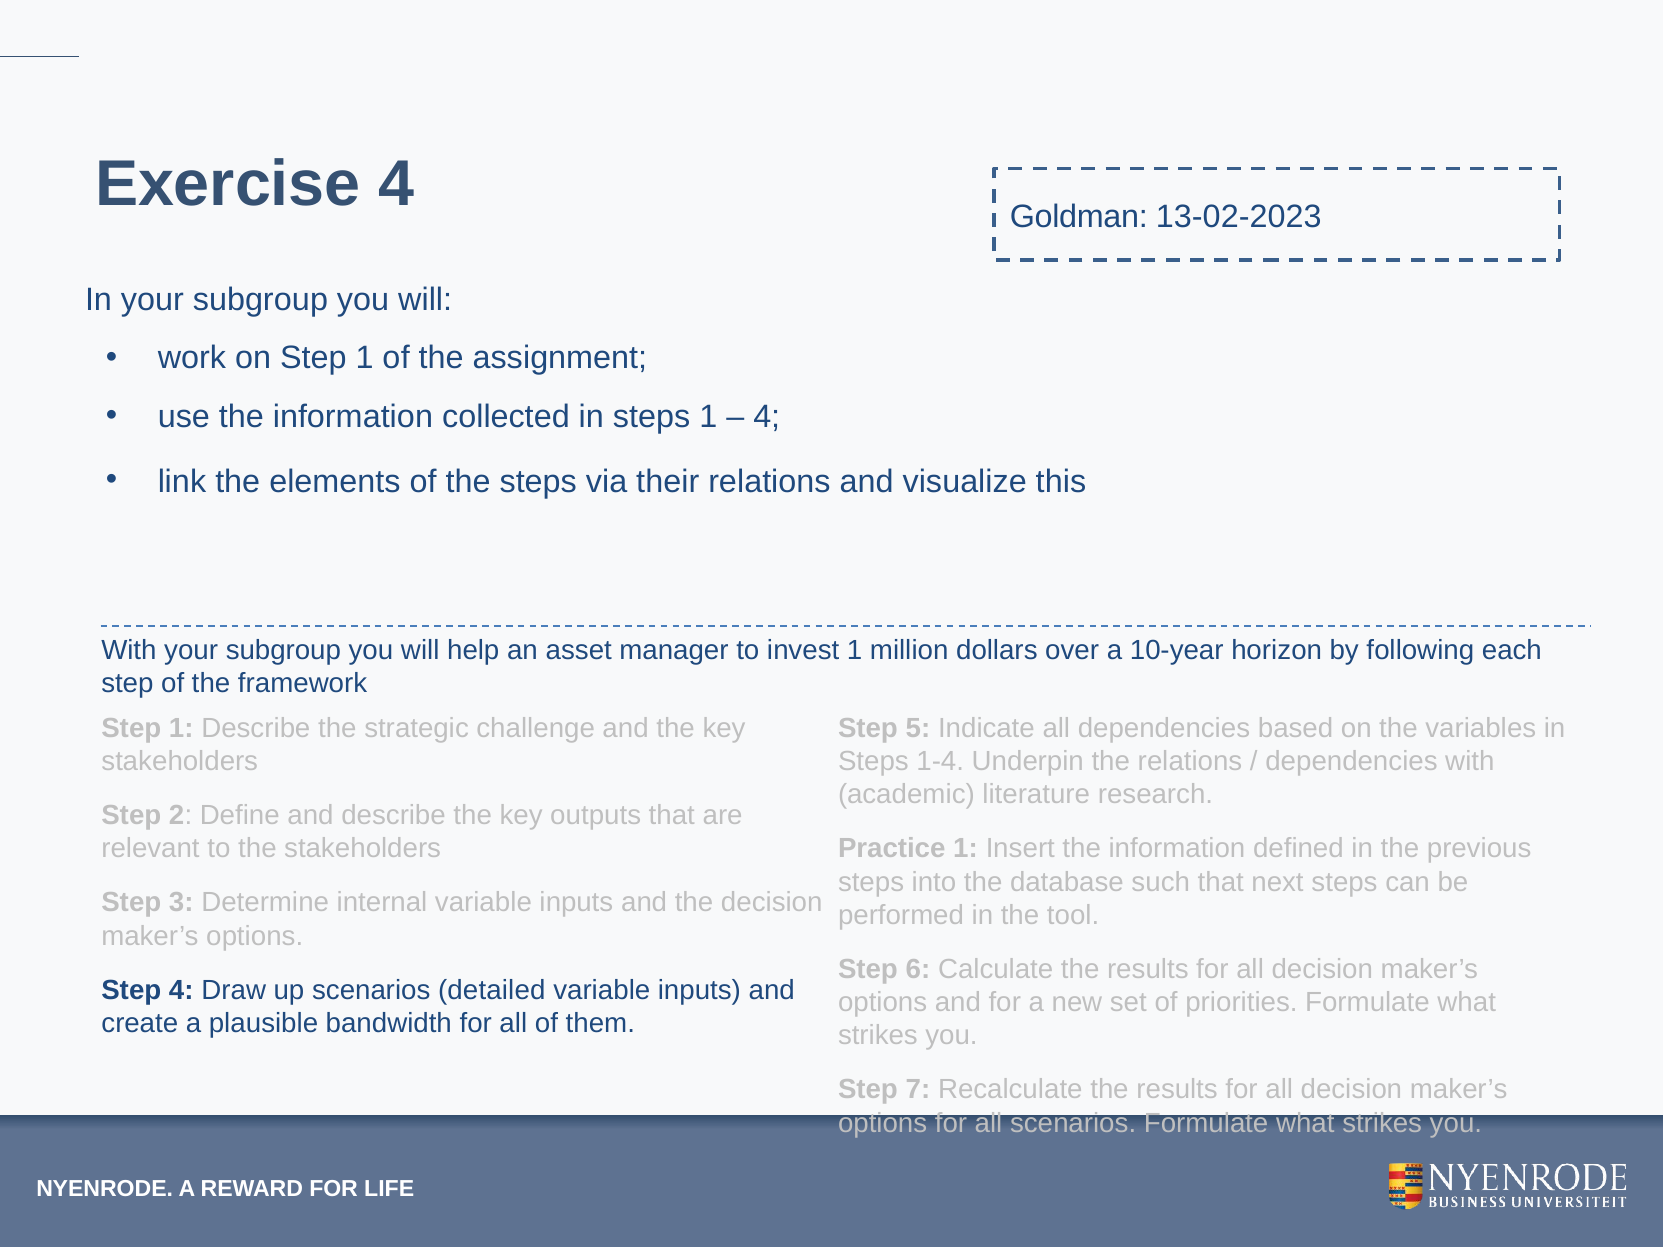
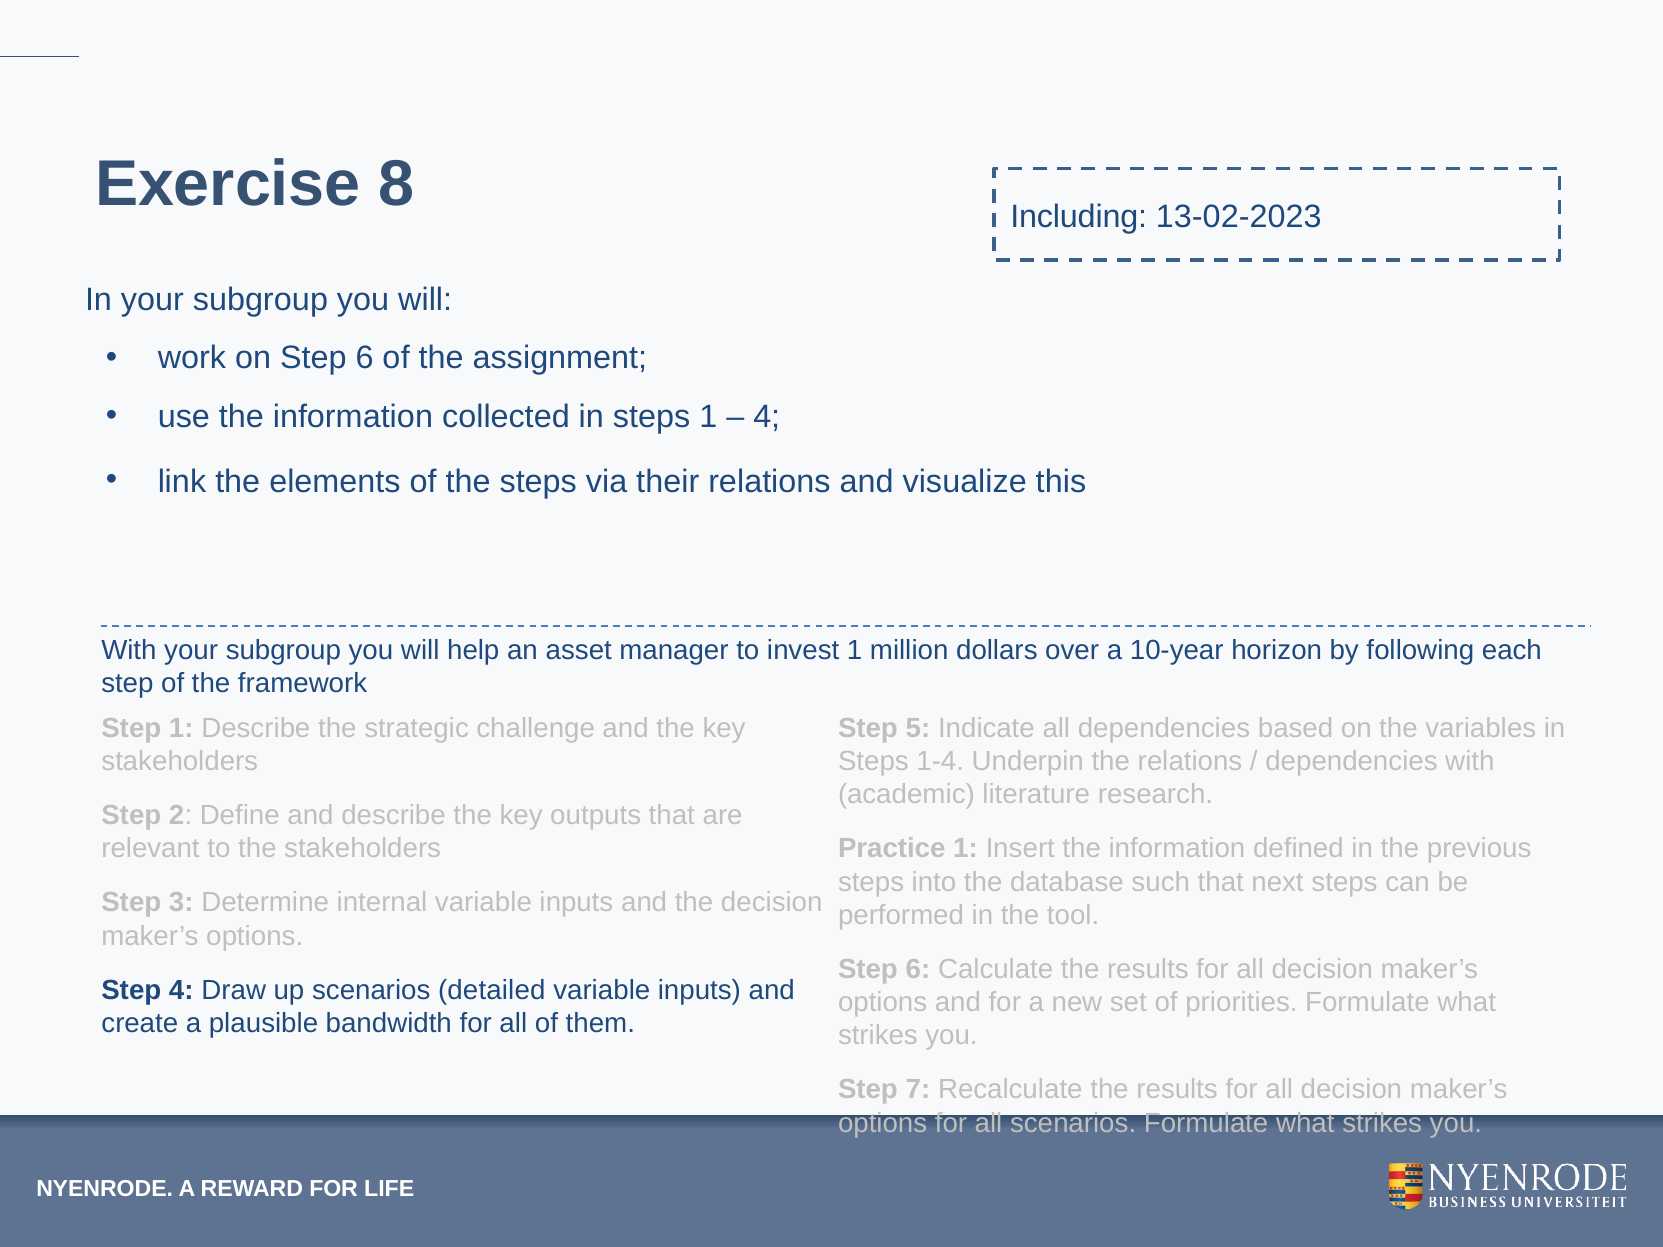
Exercise 4: 4 -> 8 (396, 184)
Goldman: Goldman -> Including (1079, 217)
on Step 1: 1 -> 6 (365, 358)
